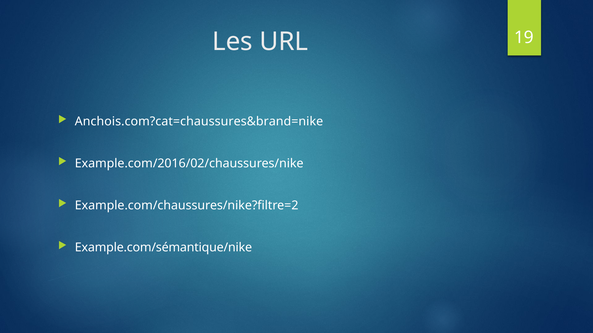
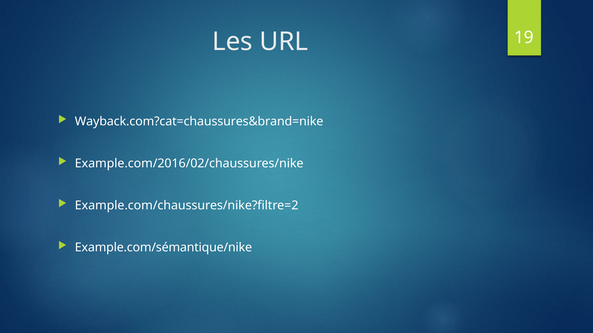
Anchois.com?cat=chaussures&brand=nike: Anchois.com?cat=chaussures&brand=nike -> Wayback.com?cat=chaussures&brand=nike (199, 122)
